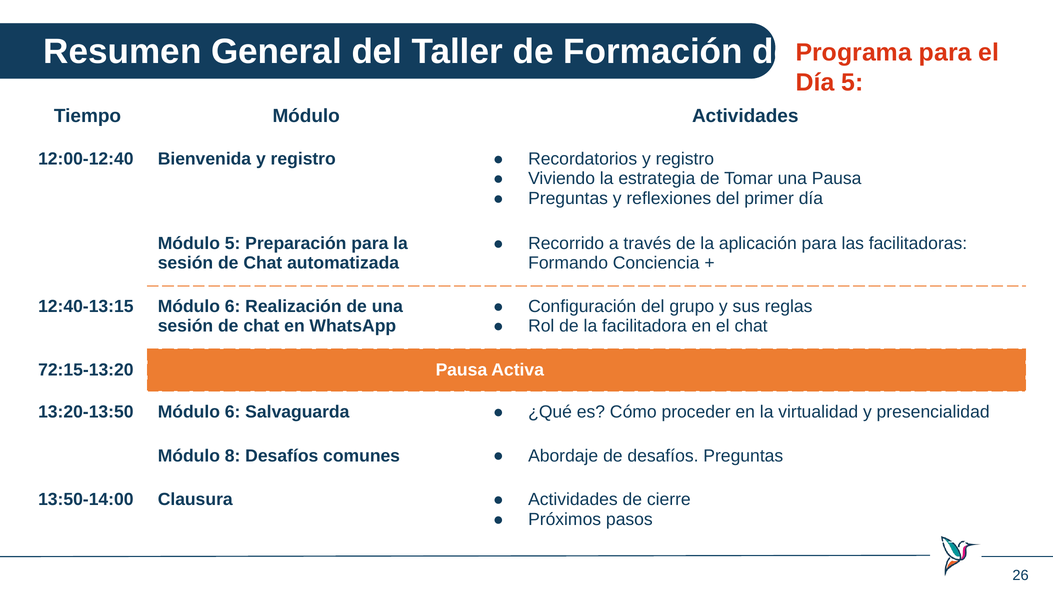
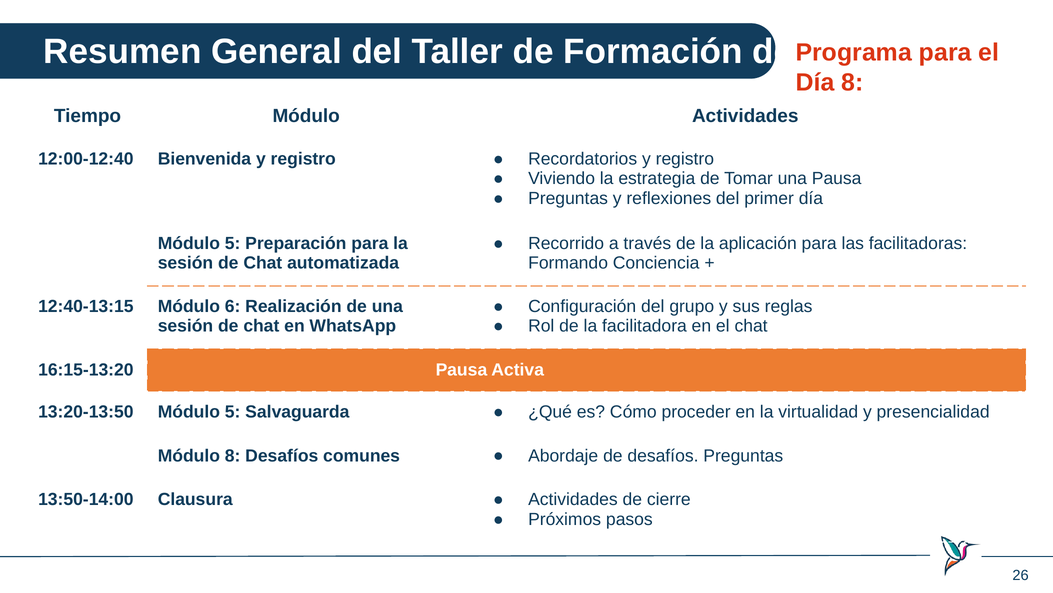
Día 5: 5 -> 8 (852, 82)
72:15-13:20: 72:15-13:20 -> 16:15-13:20 (86, 369)
13:20-13:50 Módulo 6: 6 -> 5 (233, 411)
